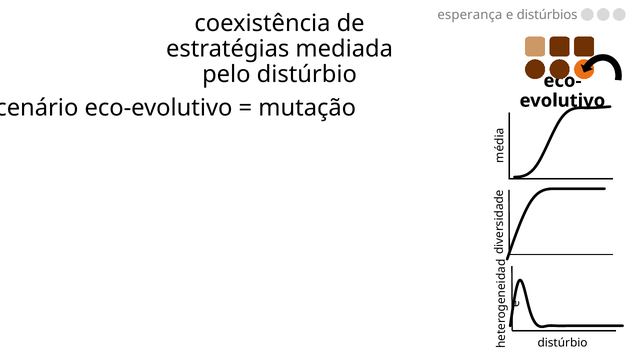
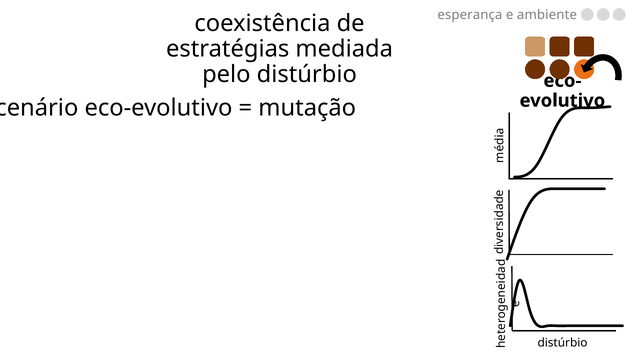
distúrbios: distúrbios -> ambiente (547, 15)
